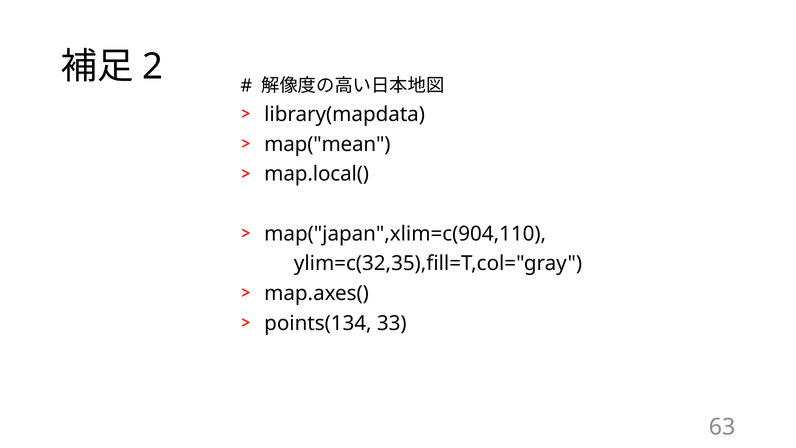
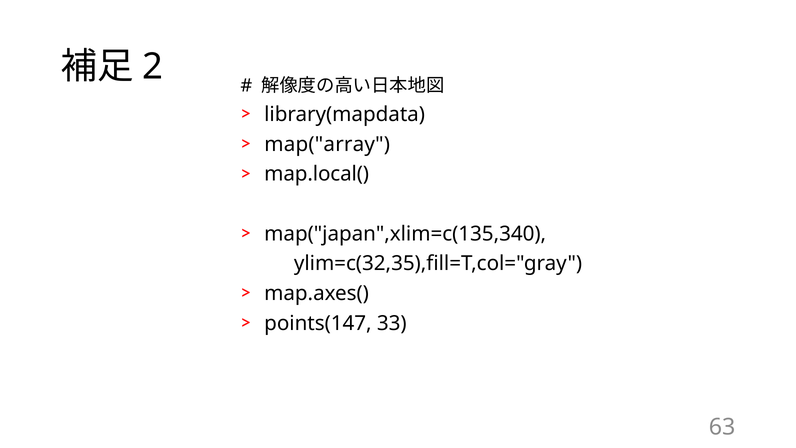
map("mean: map("mean -> map("array (327, 144)
map("japan",xlim=c(904,110: map("japan",xlim=c(904,110 -> map("japan",xlim=c(135,340 (405, 234)
points(134: points(134 -> points(147 (318, 323)
